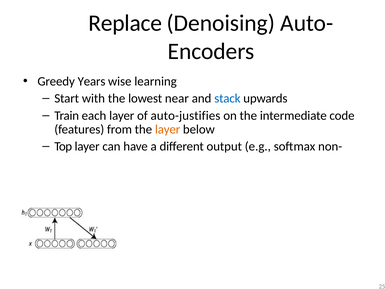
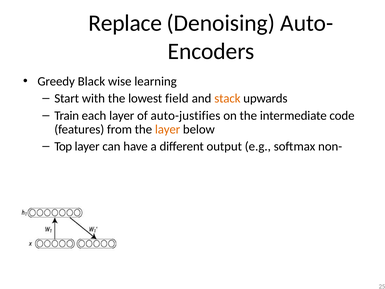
Years: Years -> Black (91, 81)
near: near -> field (177, 98)
stack colour: blue -> orange (227, 98)
